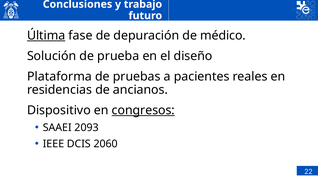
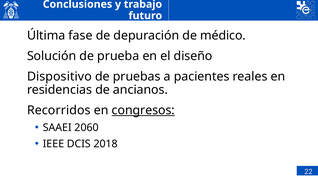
Última underline: present -> none (46, 36)
Plataforma: Plataforma -> Dispositivo (59, 76)
Dispositivo: Dispositivo -> Recorridos (59, 110)
2093: 2093 -> 2060 (87, 127)
2060: 2060 -> 2018 (106, 144)
